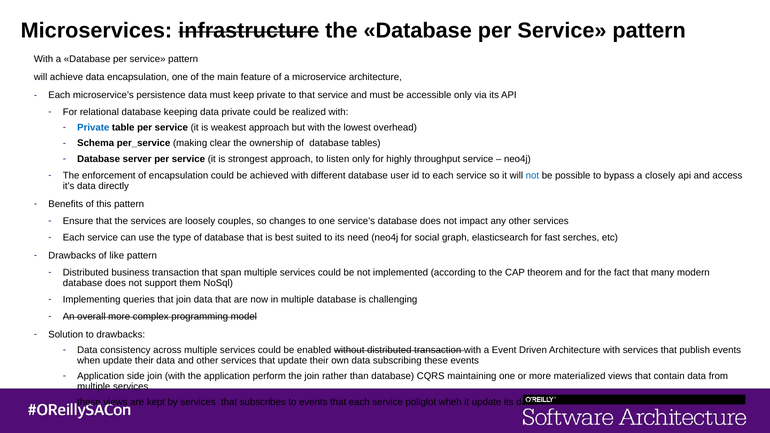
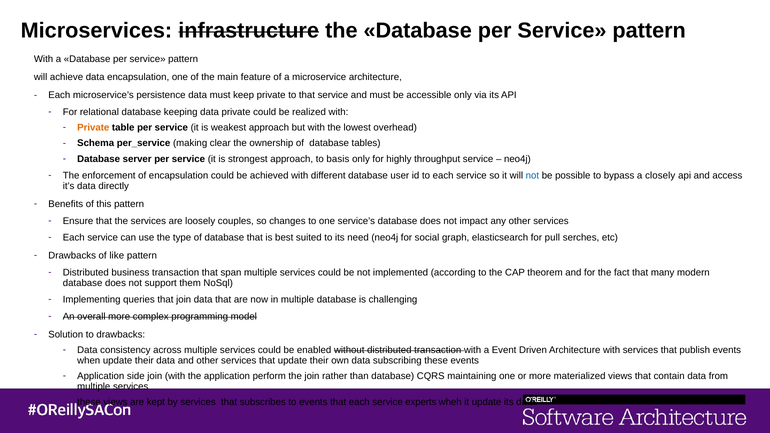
Private colour: blue -> orange (93, 128)
listen: listen -> basis (338, 159)
fast: fast -> pull (552, 238)
poliglot: poliglot -> experts (421, 402)
